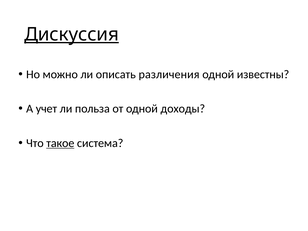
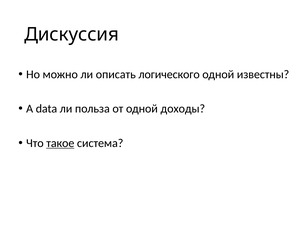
Дискуссия underline: present -> none (72, 34)
различения: различения -> логического (169, 74)
учет: учет -> data (46, 109)
